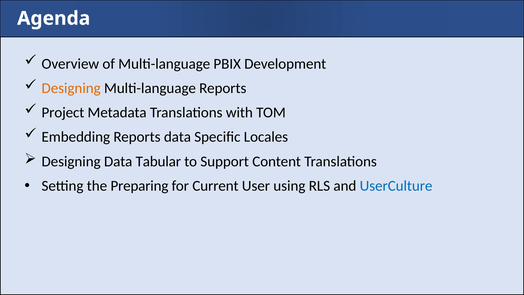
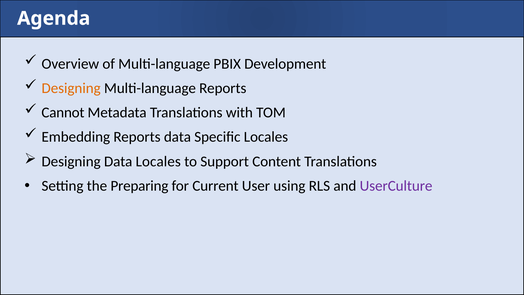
Project: Project -> Cannot (63, 113)
Data Tabular: Tabular -> Locales (158, 161)
UserCulture colour: blue -> purple (396, 186)
